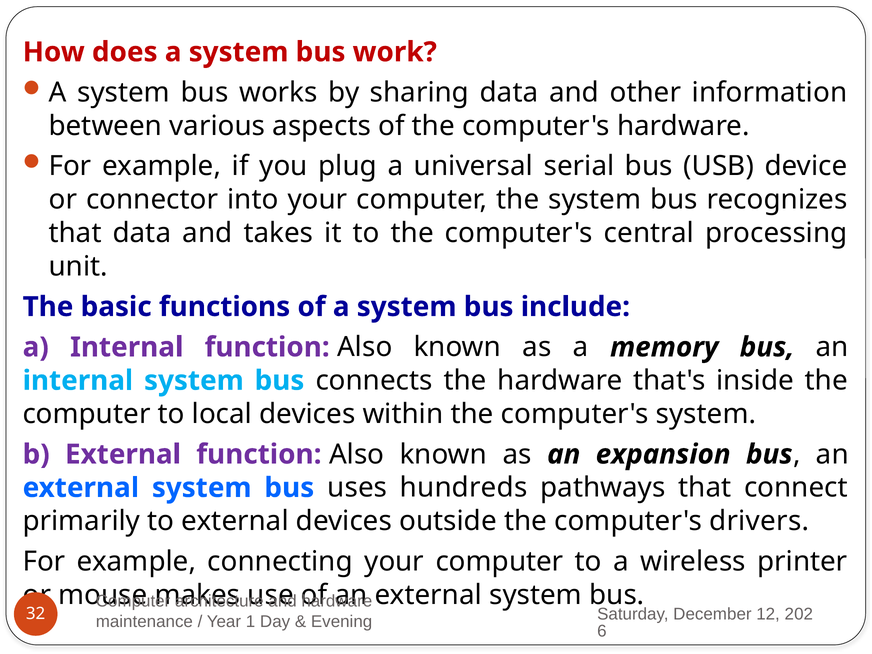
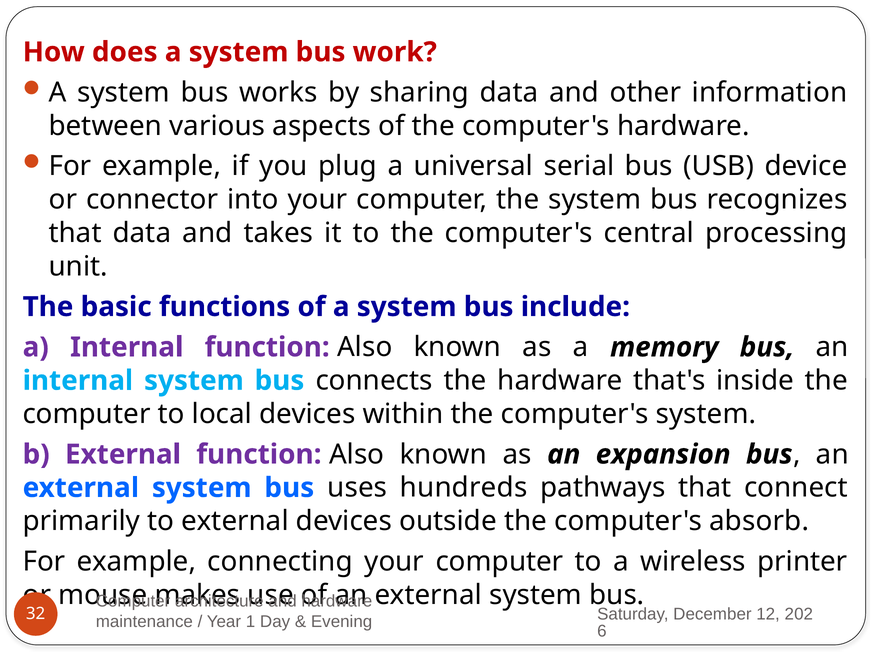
drivers: drivers -> absorb (759, 521)
